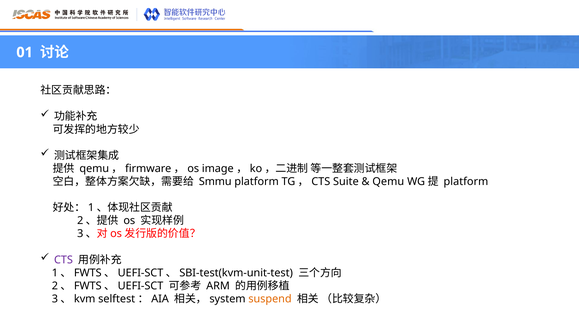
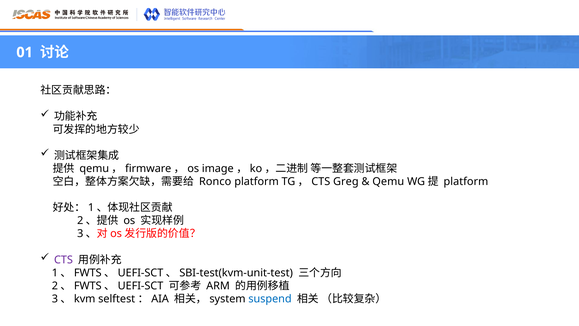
Smmu: Smmu -> Ronco (215, 181)
Suite: Suite -> Greg (346, 181)
suspend colour: orange -> blue (270, 299)
